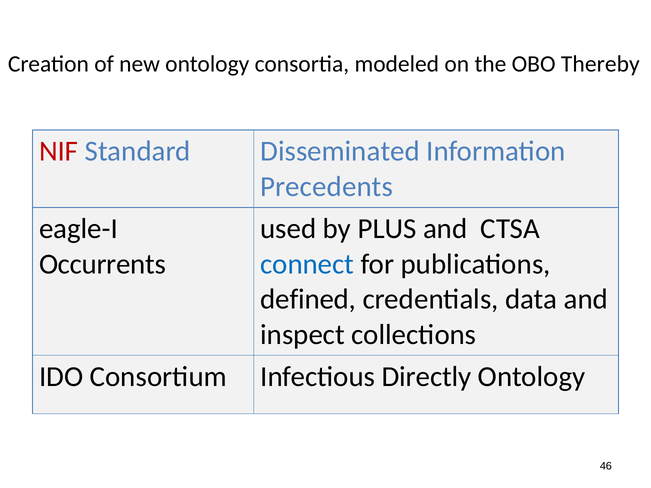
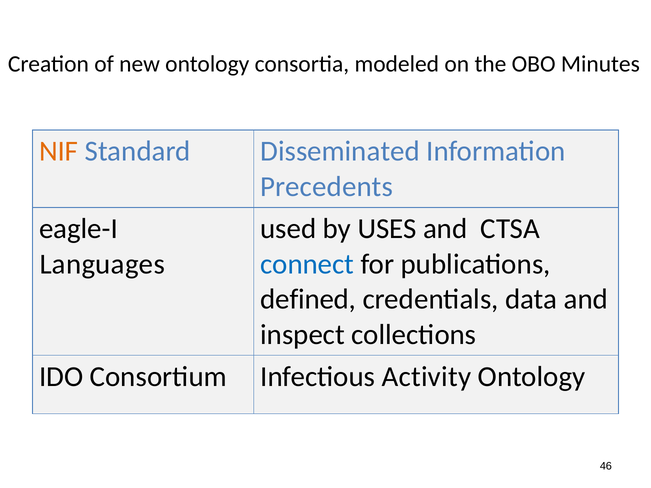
Thereby: Thereby -> Minutes (600, 64)
NIF colour: red -> orange (59, 151)
PLUS: PLUS -> USES (387, 229)
Occurrents: Occurrents -> Languages (102, 264)
Directly: Directly -> Activity (426, 377)
